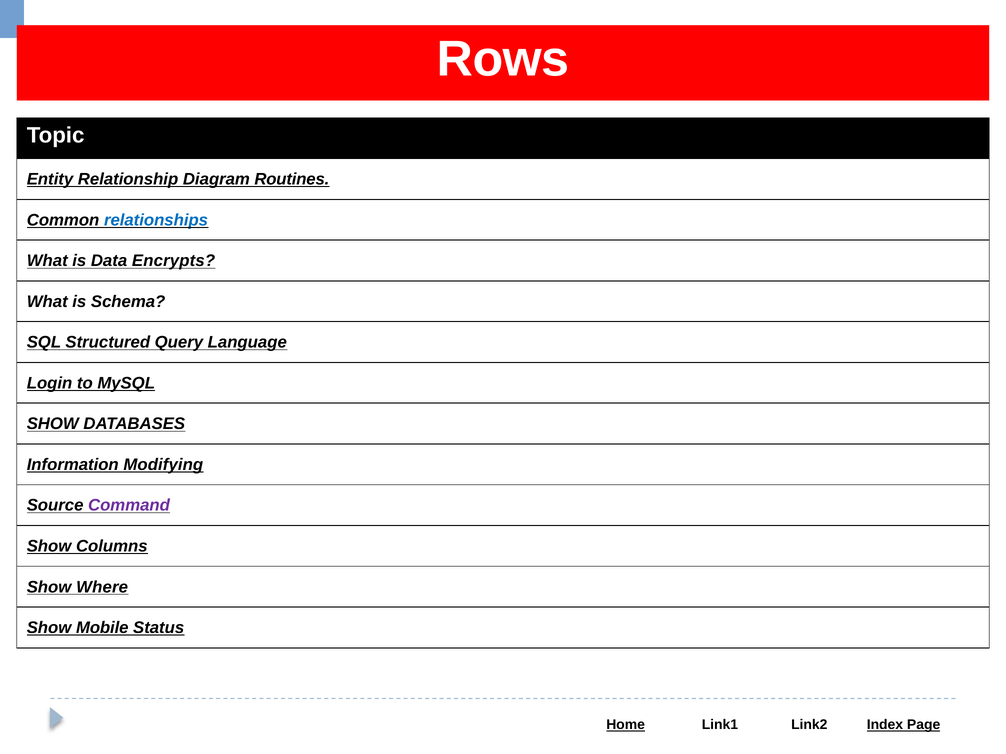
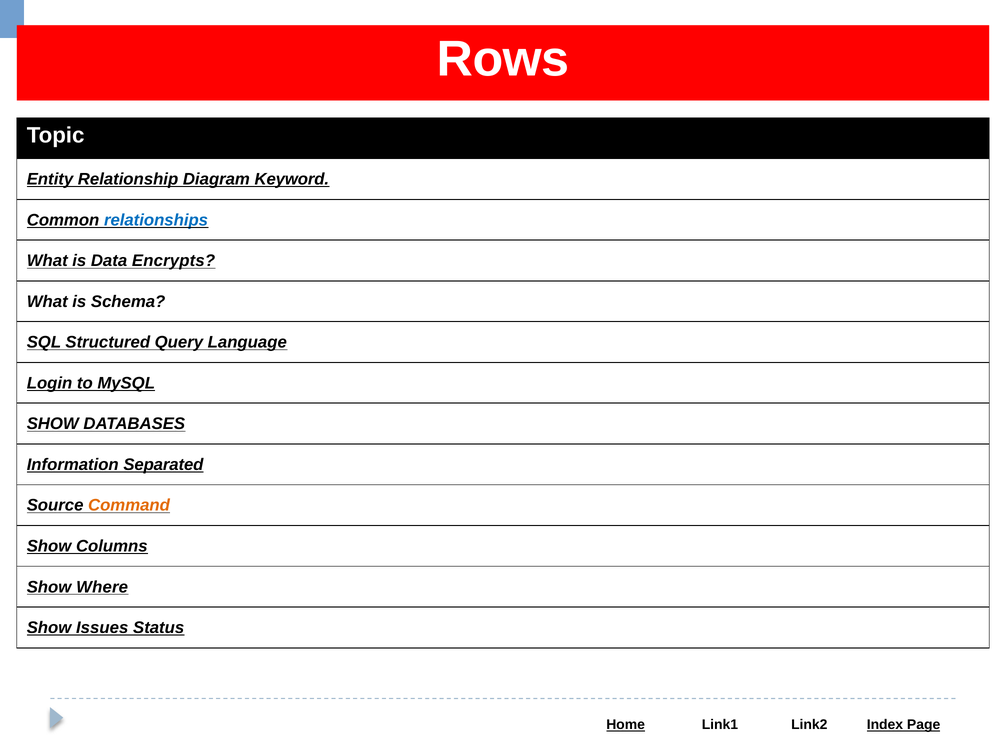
Routines: Routines -> Keyword (292, 179)
Modifying: Modifying -> Separated (163, 465)
Command colour: purple -> orange (129, 506)
Mobile: Mobile -> Issues (102, 628)
